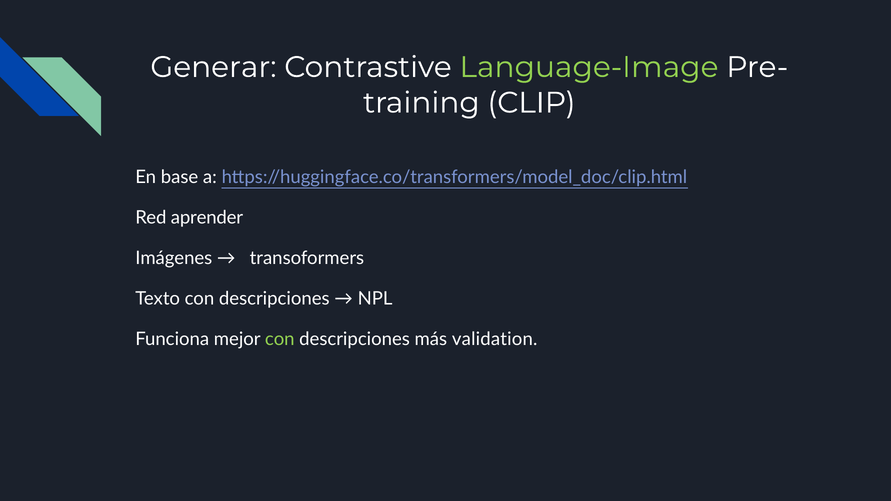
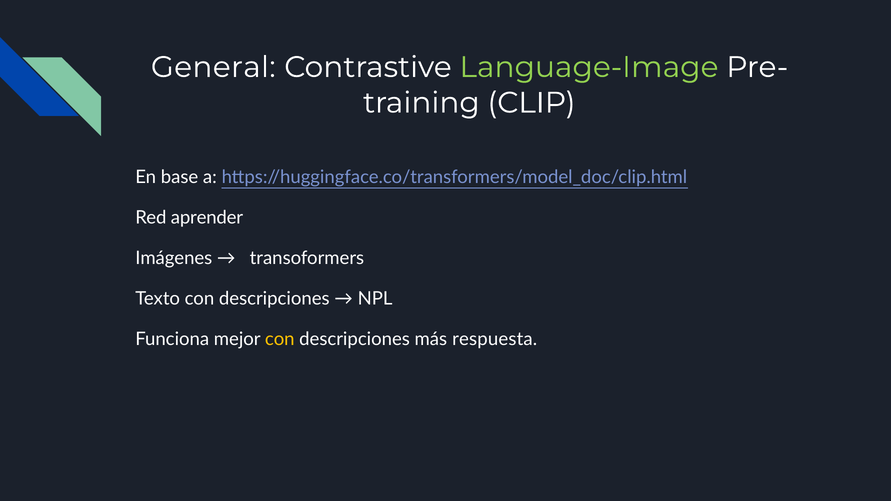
Generar: Generar -> General (213, 67)
con colour: light green -> yellow (280, 339)
validation: validation -> respuesta (495, 339)
